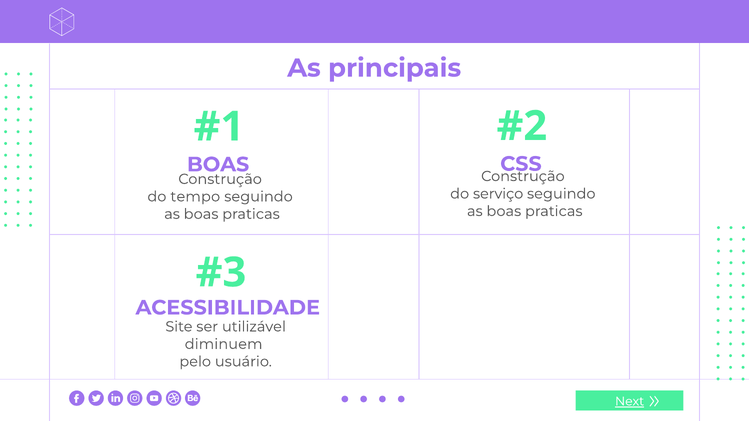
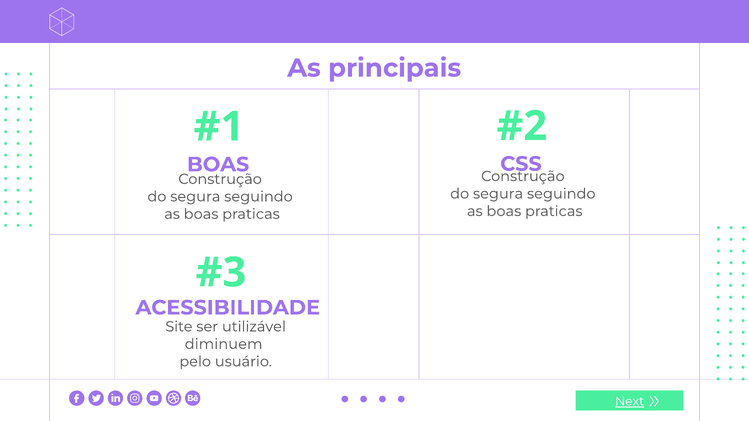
serviço: serviço -> segura (498, 194)
tempo: tempo -> segura (195, 197)
